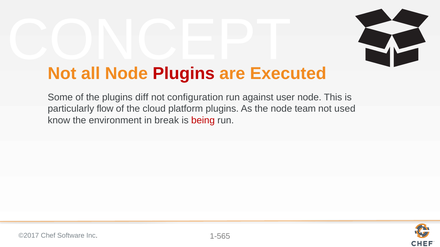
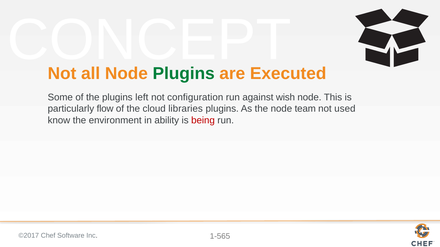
Plugins colour: red -> green (184, 74)
diff: diff -> left (142, 97)
user: user -> wish (285, 97)
platform: platform -> libraries (186, 109)
break: break -> ability (167, 121)
